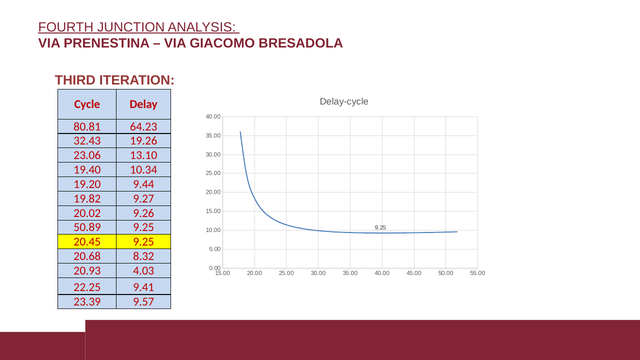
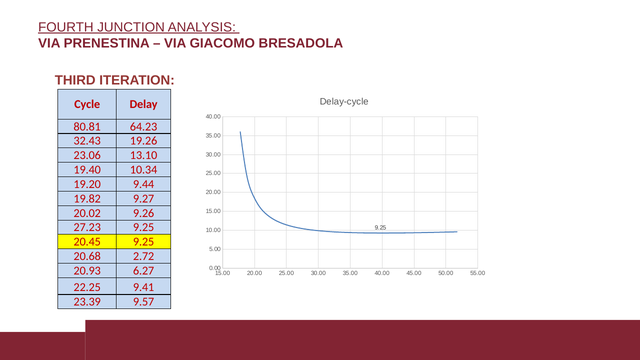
50.89: 50.89 -> 27.23 (87, 227)
8.32: 8.32 -> 2.72 (144, 256)
4.03: 4.03 -> 6.27 (144, 271)
